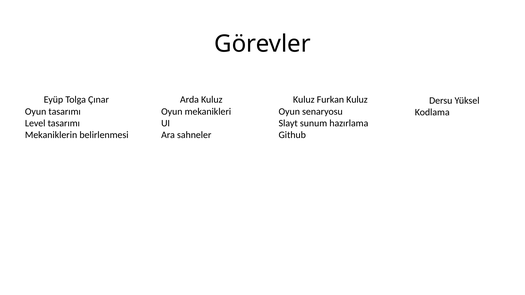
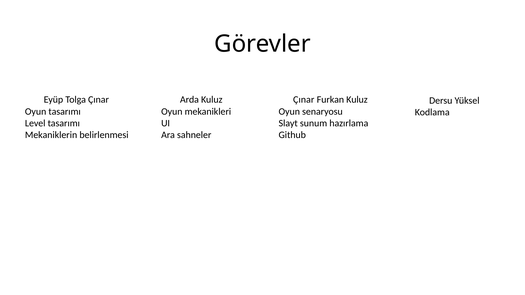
Kuluz: Kuluz -> Çınar (304, 100)
